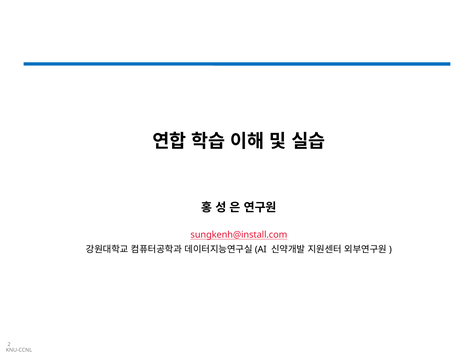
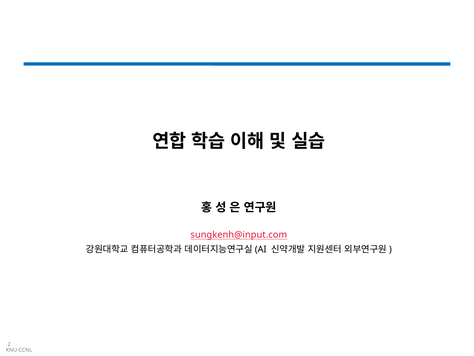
sungkenh@install.com: sungkenh@install.com -> sungkenh@input.com (239, 235)
